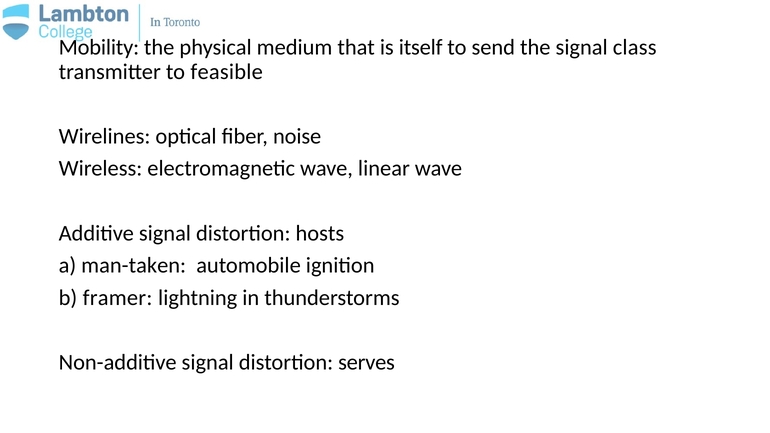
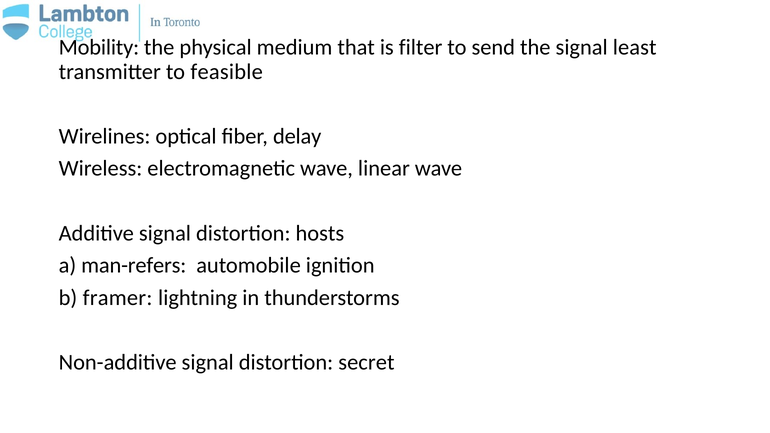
itself: itself -> filter (421, 47)
class: class -> least (635, 47)
noise: noise -> delay (297, 136)
man-taken: man-taken -> man-refers (134, 265)
serves: serves -> secret (366, 362)
